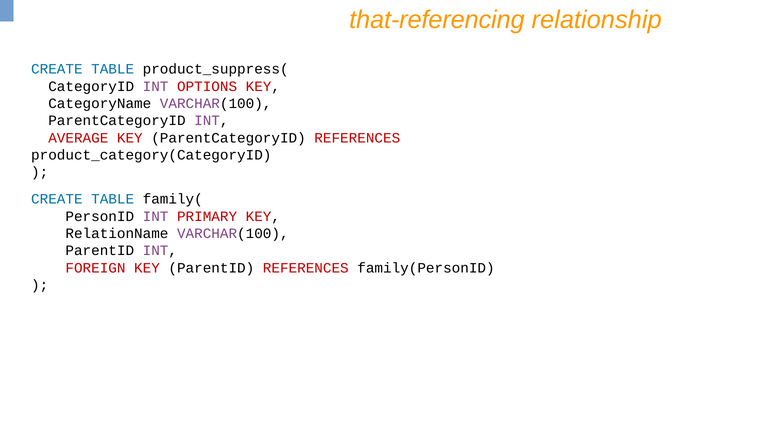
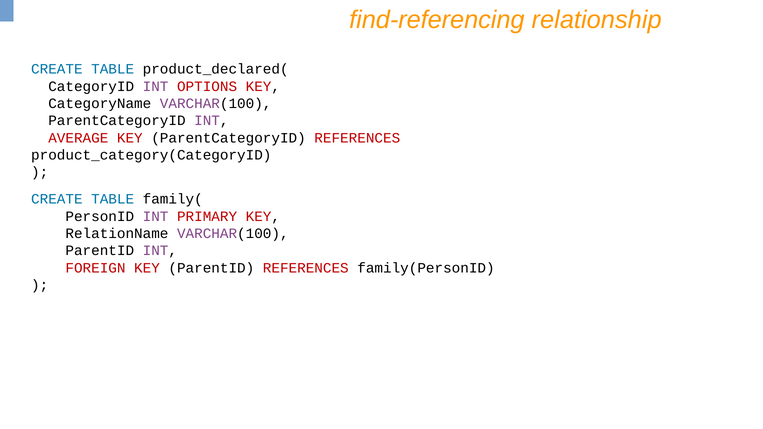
that-referencing: that-referencing -> find-referencing (437, 20)
product_suppress(: product_suppress( -> product_declared( (216, 69)
